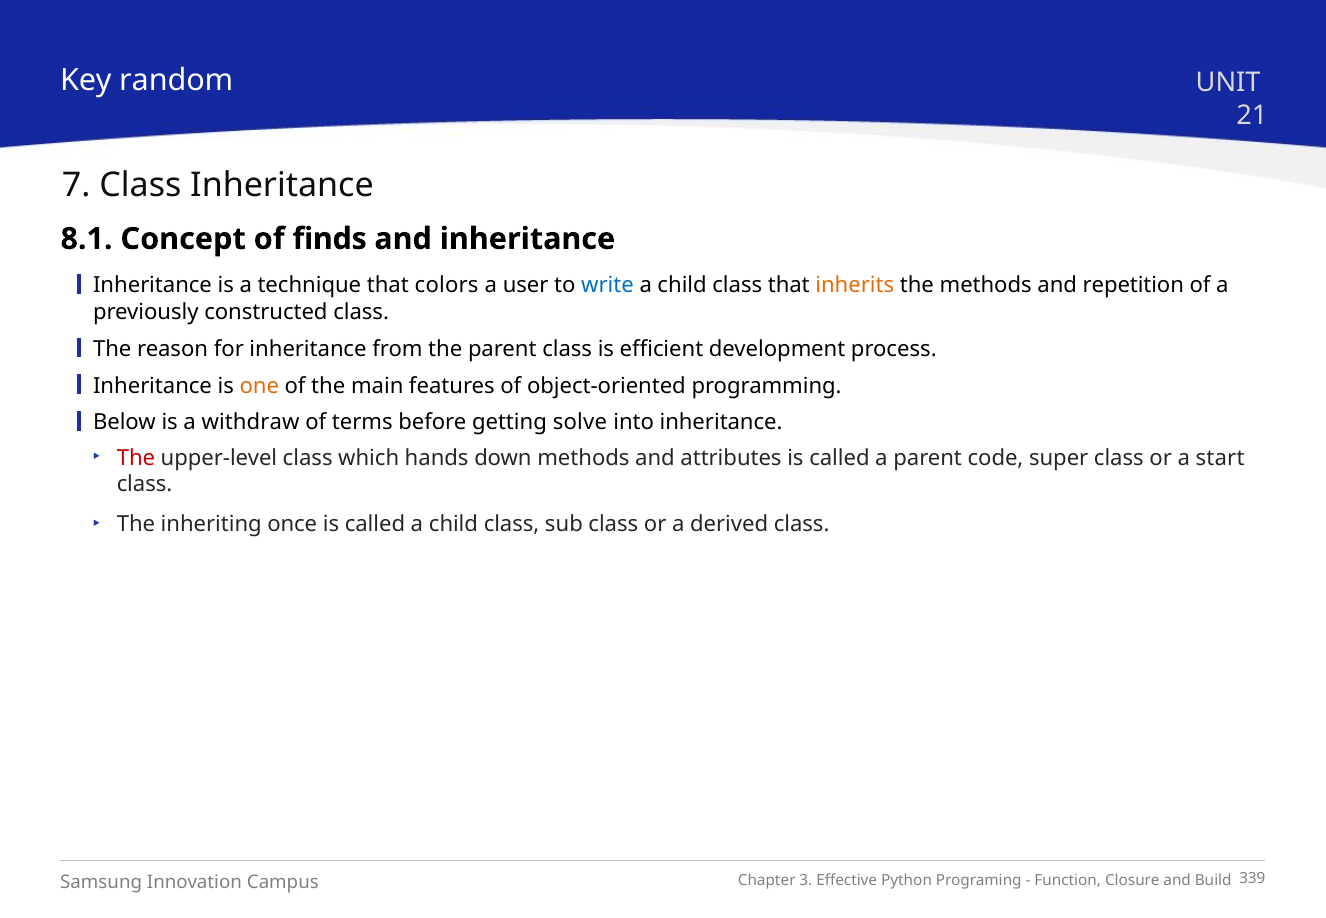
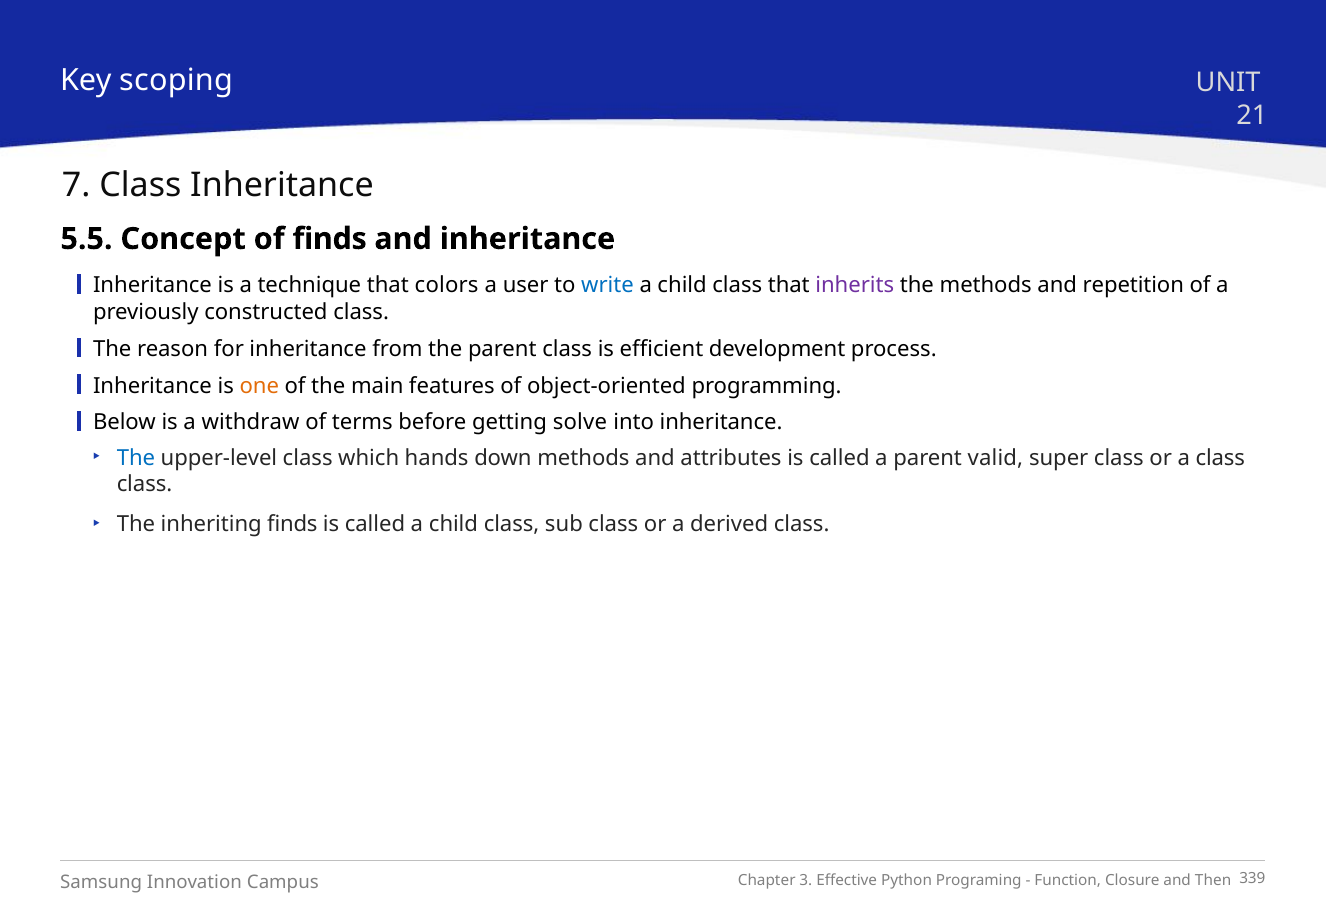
random: random -> scoping (176, 81)
8.1: 8.1 -> 5.5 (87, 239)
inherits colour: orange -> purple (855, 286)
The colour: red -> blue (136, 458)
code: code -> valid (995, 458)
a start: start -> class (1220, 458)
inheriting once: once -> finds (292, 525)
Build: Build -> Then (1213, 880)
